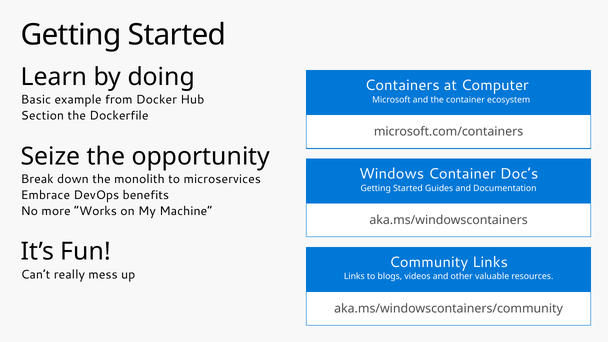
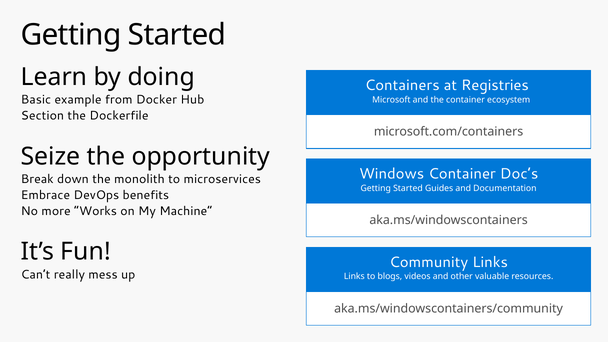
Computer: Computer -> Registries (495, 85)
